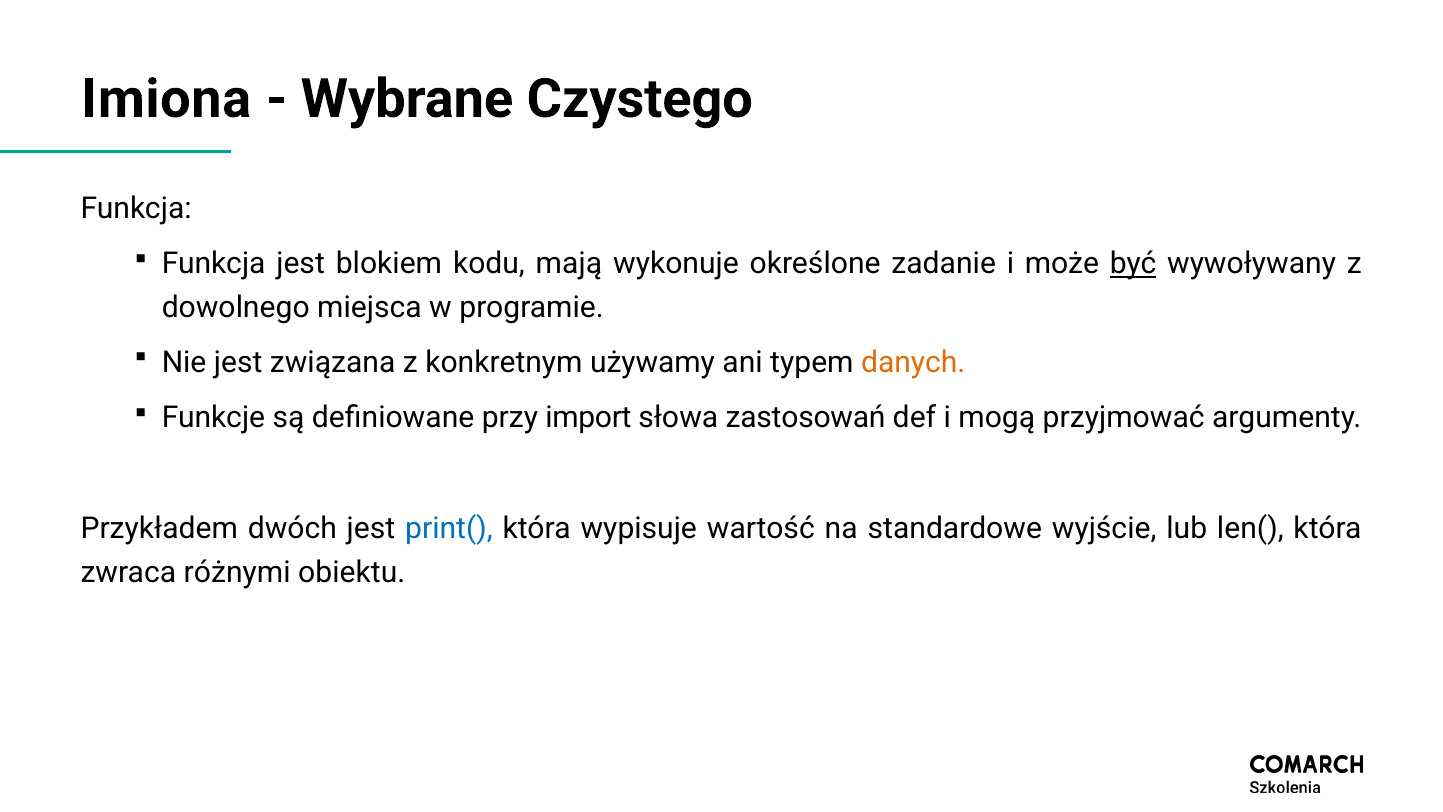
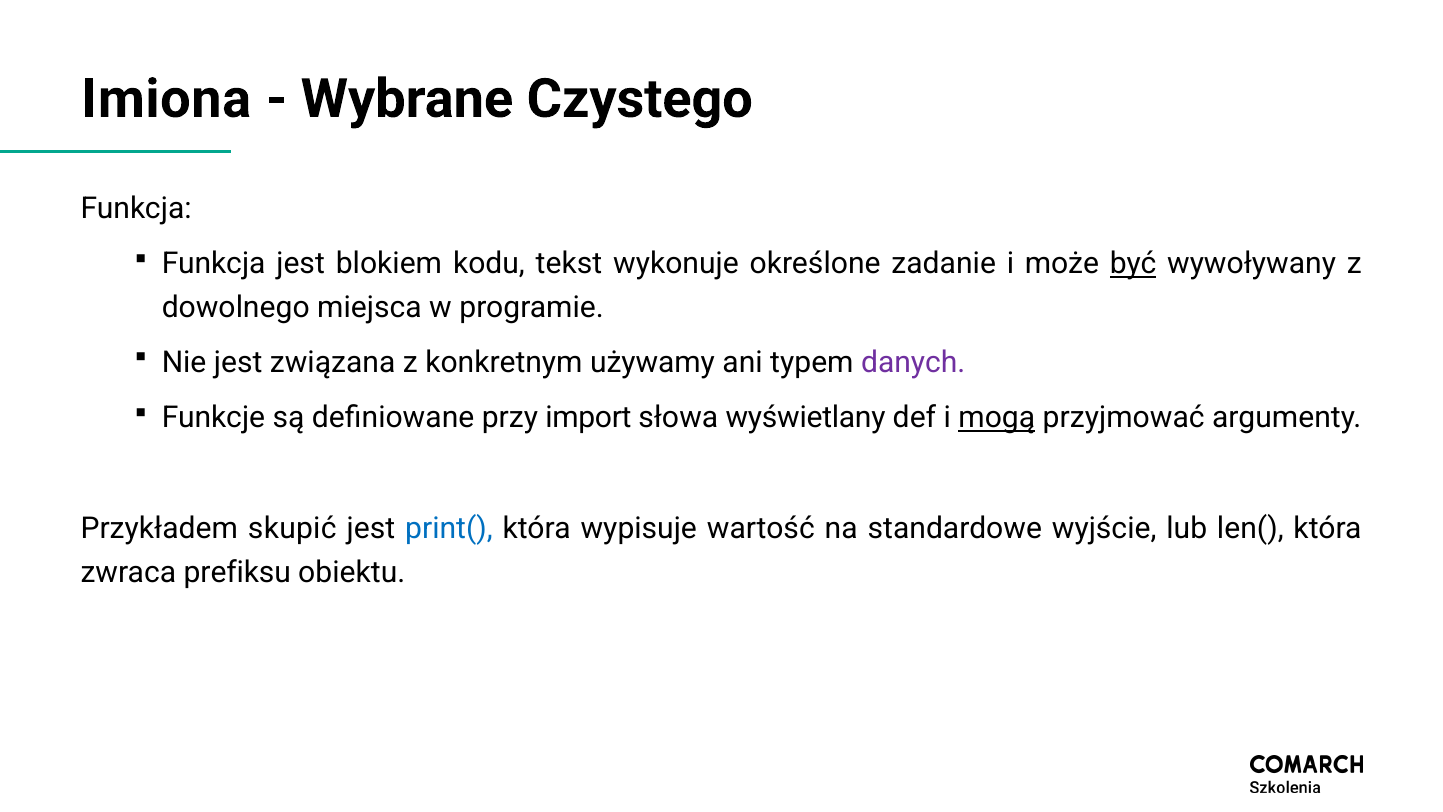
mają: mają -> tekst (569, 264)
danych colour: orange -> purple (913, 363)
zastosowań: zastosowań -> wyświetlany (806, 418)
mogą underline: none -> present (997, 418)
dwóch: dwóch -> skupić (292, 529)
różnymi: różnymi -> prefiksu (237, 572)
